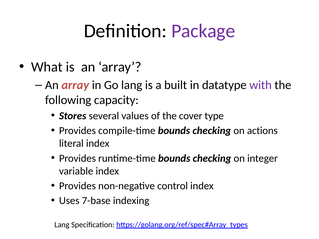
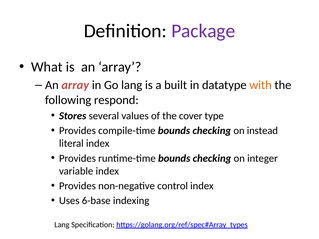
with colour: purple -> orange (261, 85)
capacity: capacity -> respond (116, 100)
actions: actions -> instead (262, 131)
7-base: 7-base -> 6-base (96, 201)
